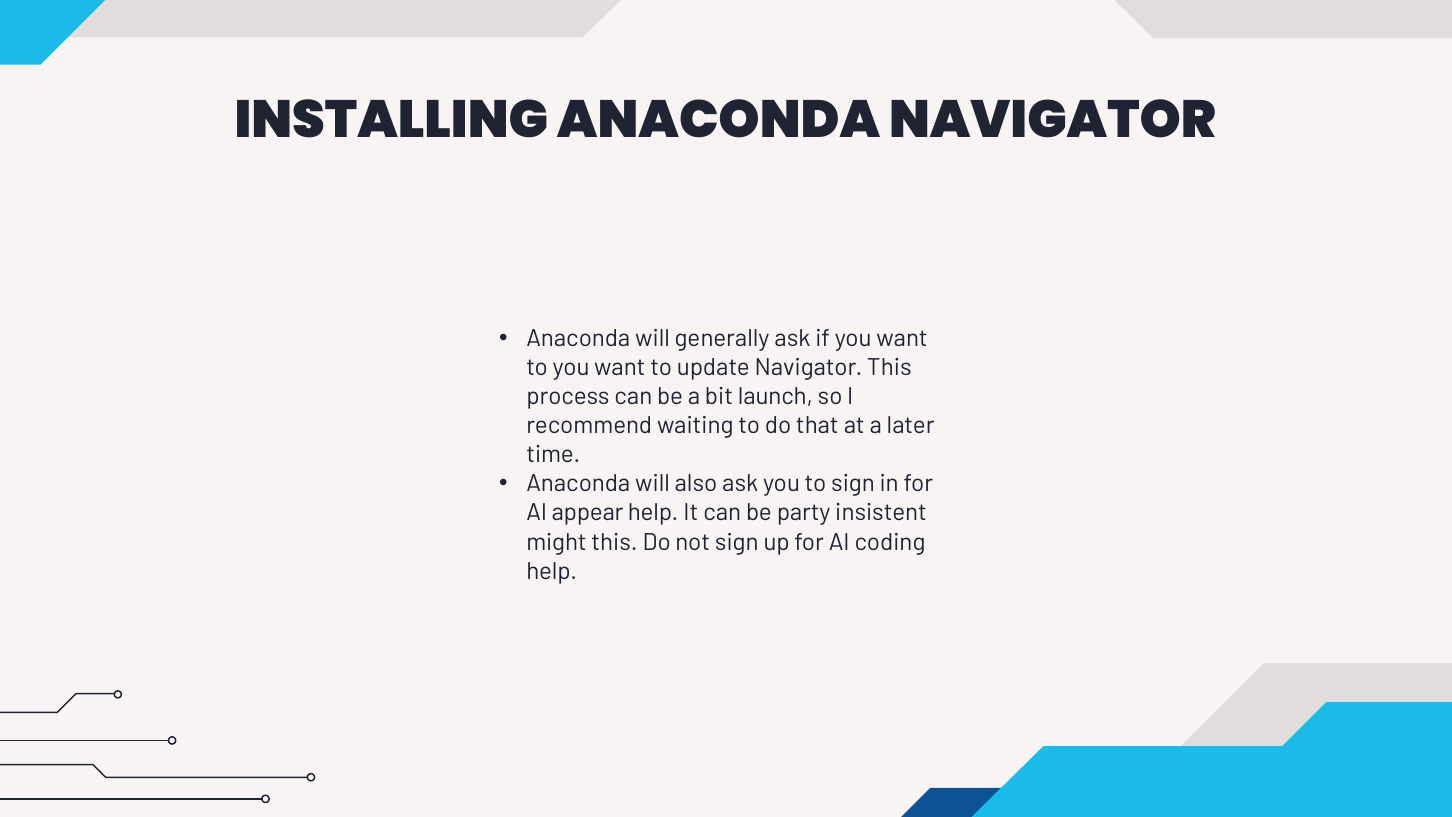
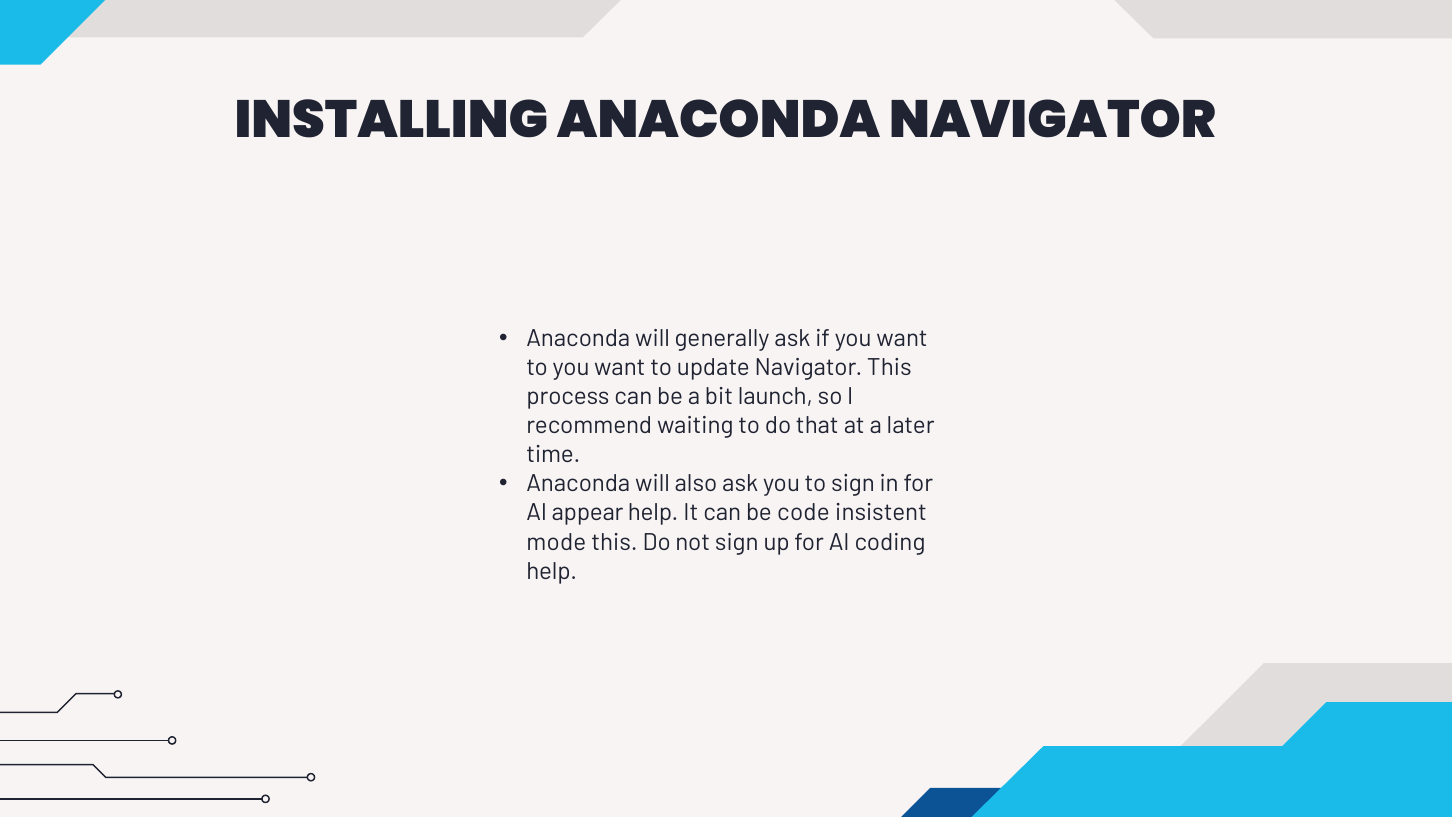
party: party -> code (804, 513)
might: might -> mode (556, 542)
